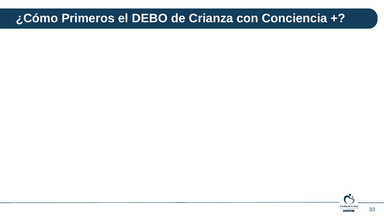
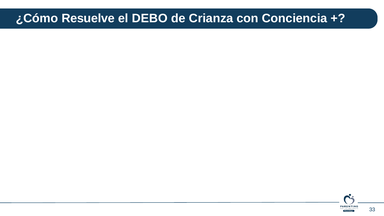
Primeros: Primeros -> Resuelve (88, 18)
